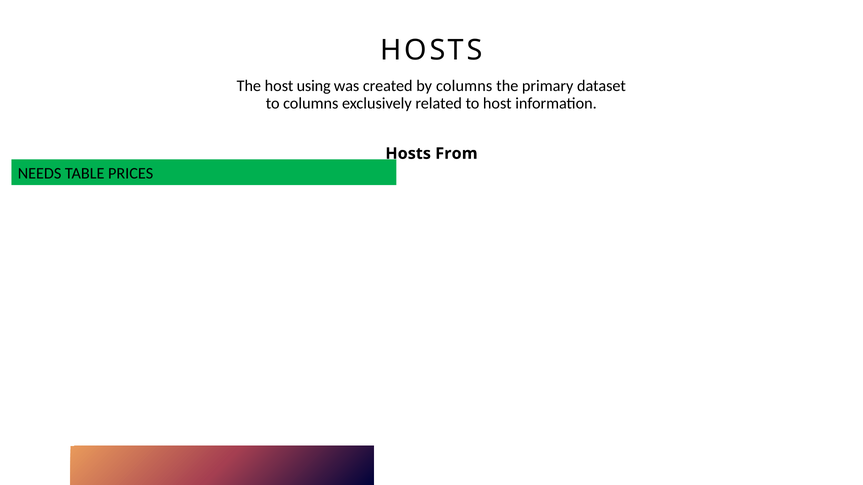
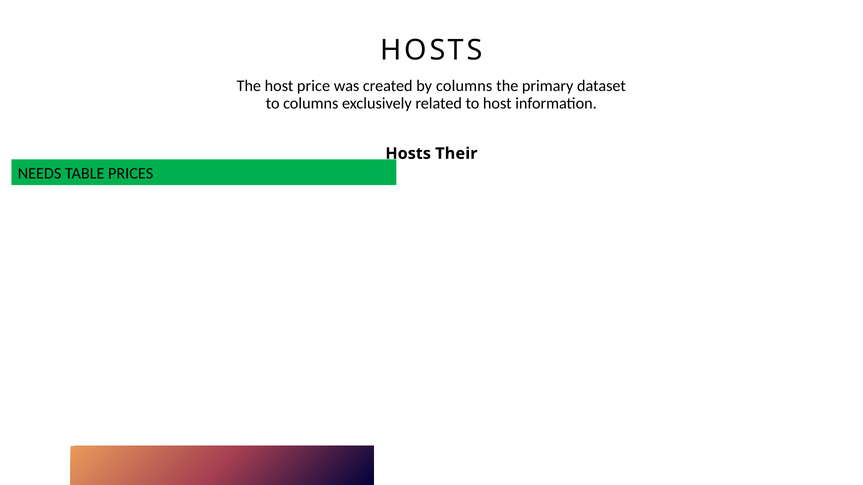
using: using -> price (314, 86)
From: From -> Their (456, 154)
